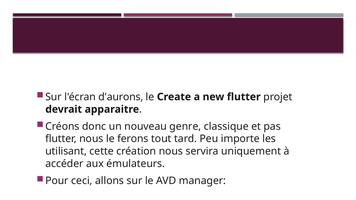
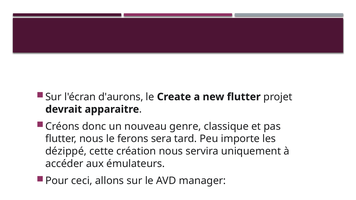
tout: tout -> sera (161, 139)
utilisant: utilisant -> dézippé (66, 151)
